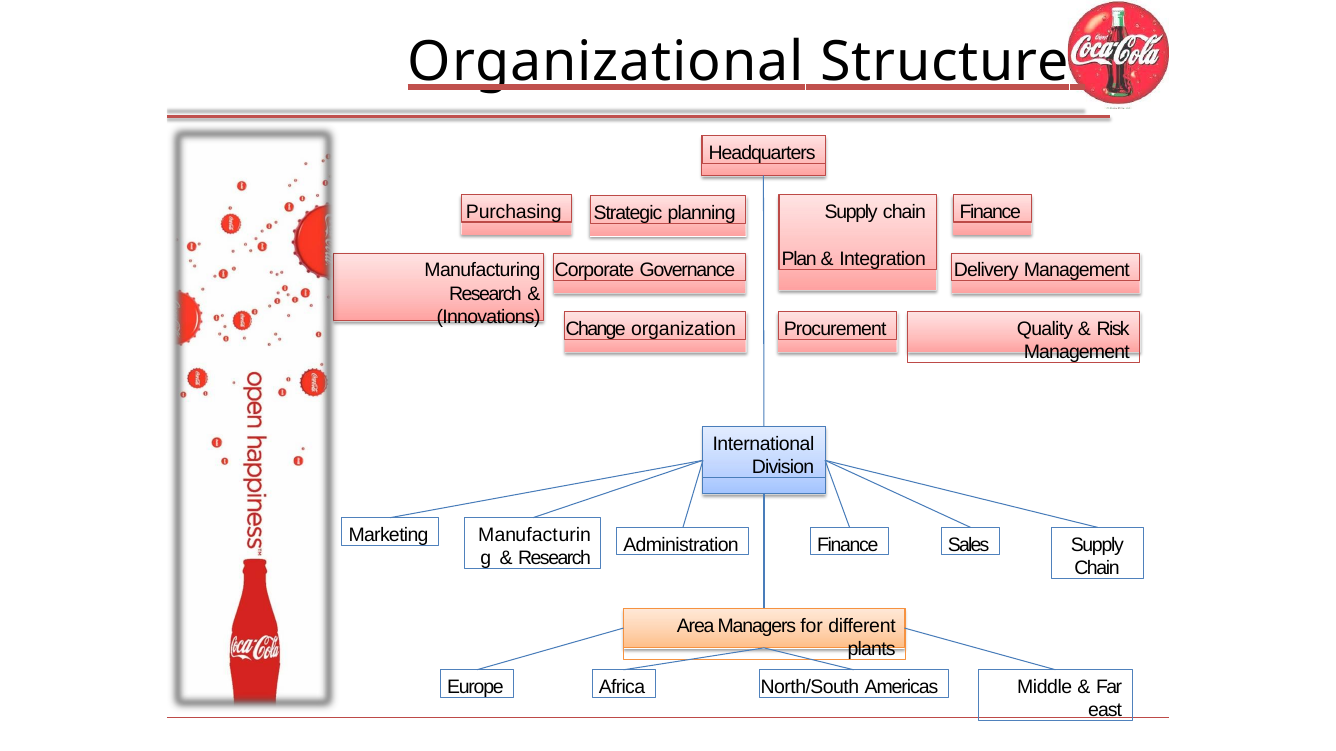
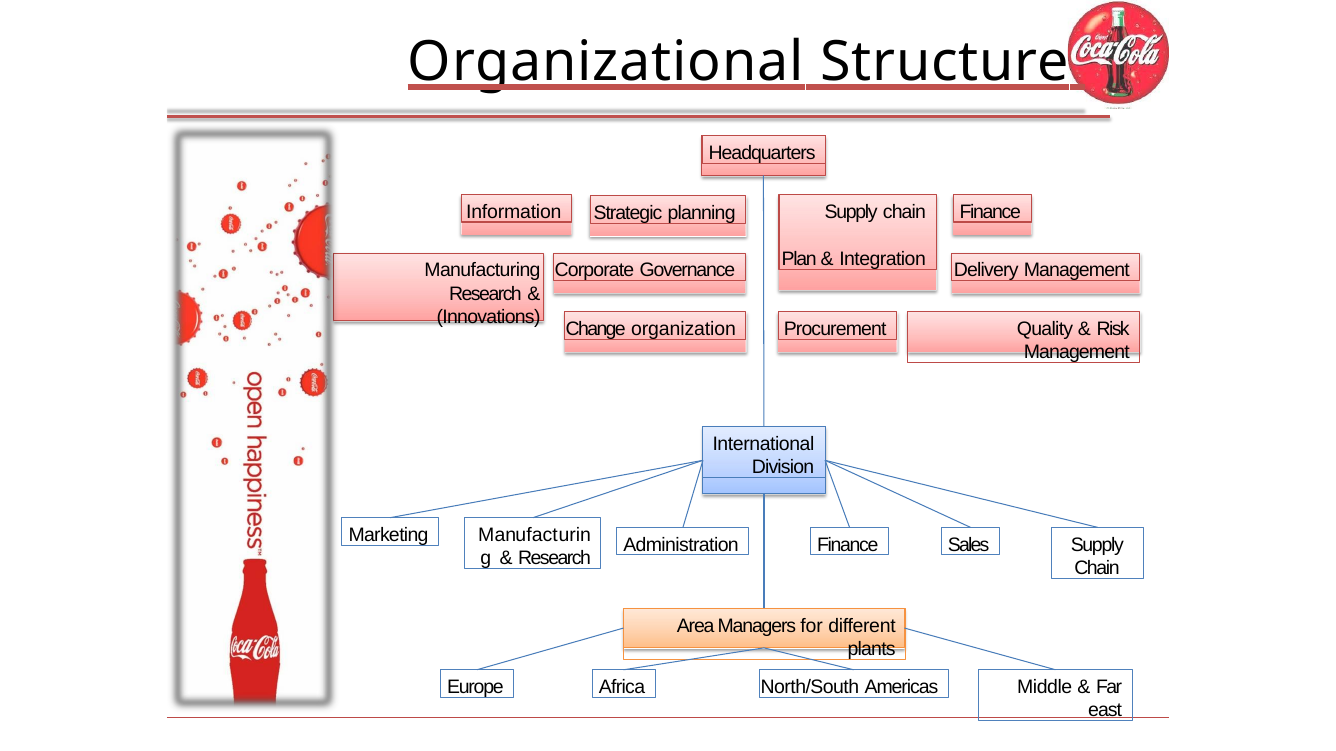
Purchasing: Purchasing -> Information (514, 212)
